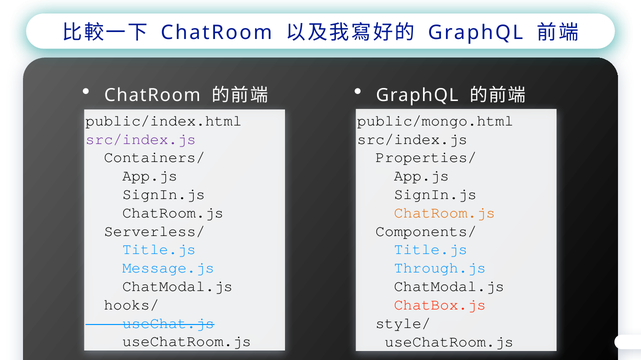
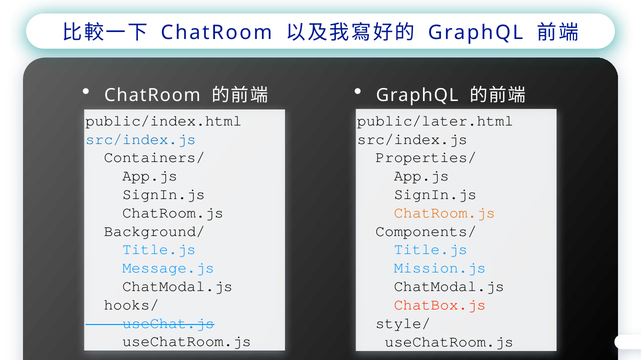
public/mongo.html: public/mongo.html -> public/later.html (435, 121)
src/index.js colour: purple -> blue (141, 139)
Serverless/: Serverless/ -> Background/ (155, 231)
Through.js: Through.js -> Mission.js (440, 268)
